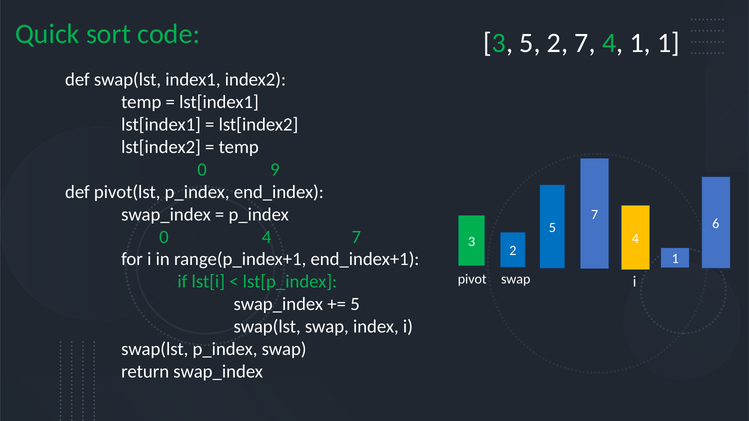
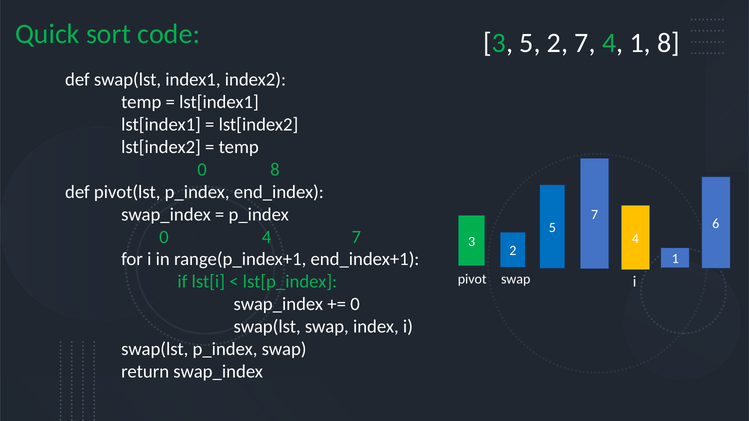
1 1: 1 -> 8 (669, 43)
0 9: 9 -> 8 (275, 170)
5: 5 -> 0 (355, 304)
